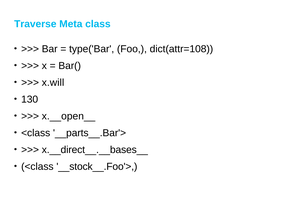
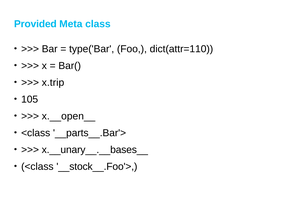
Traverse: Traverse -> Provided (35, 24)
dict(attr=108: dict(attr=108 -> dict(attr=110 (181, 49)
x.will: x.will -> x.trip (53, 83)
130: 130 -> 105 (30, 100)
x.__direct__.__bases__: x.__direct__.__bases__ -> x.__unary__.__bases__ (95, 150)
